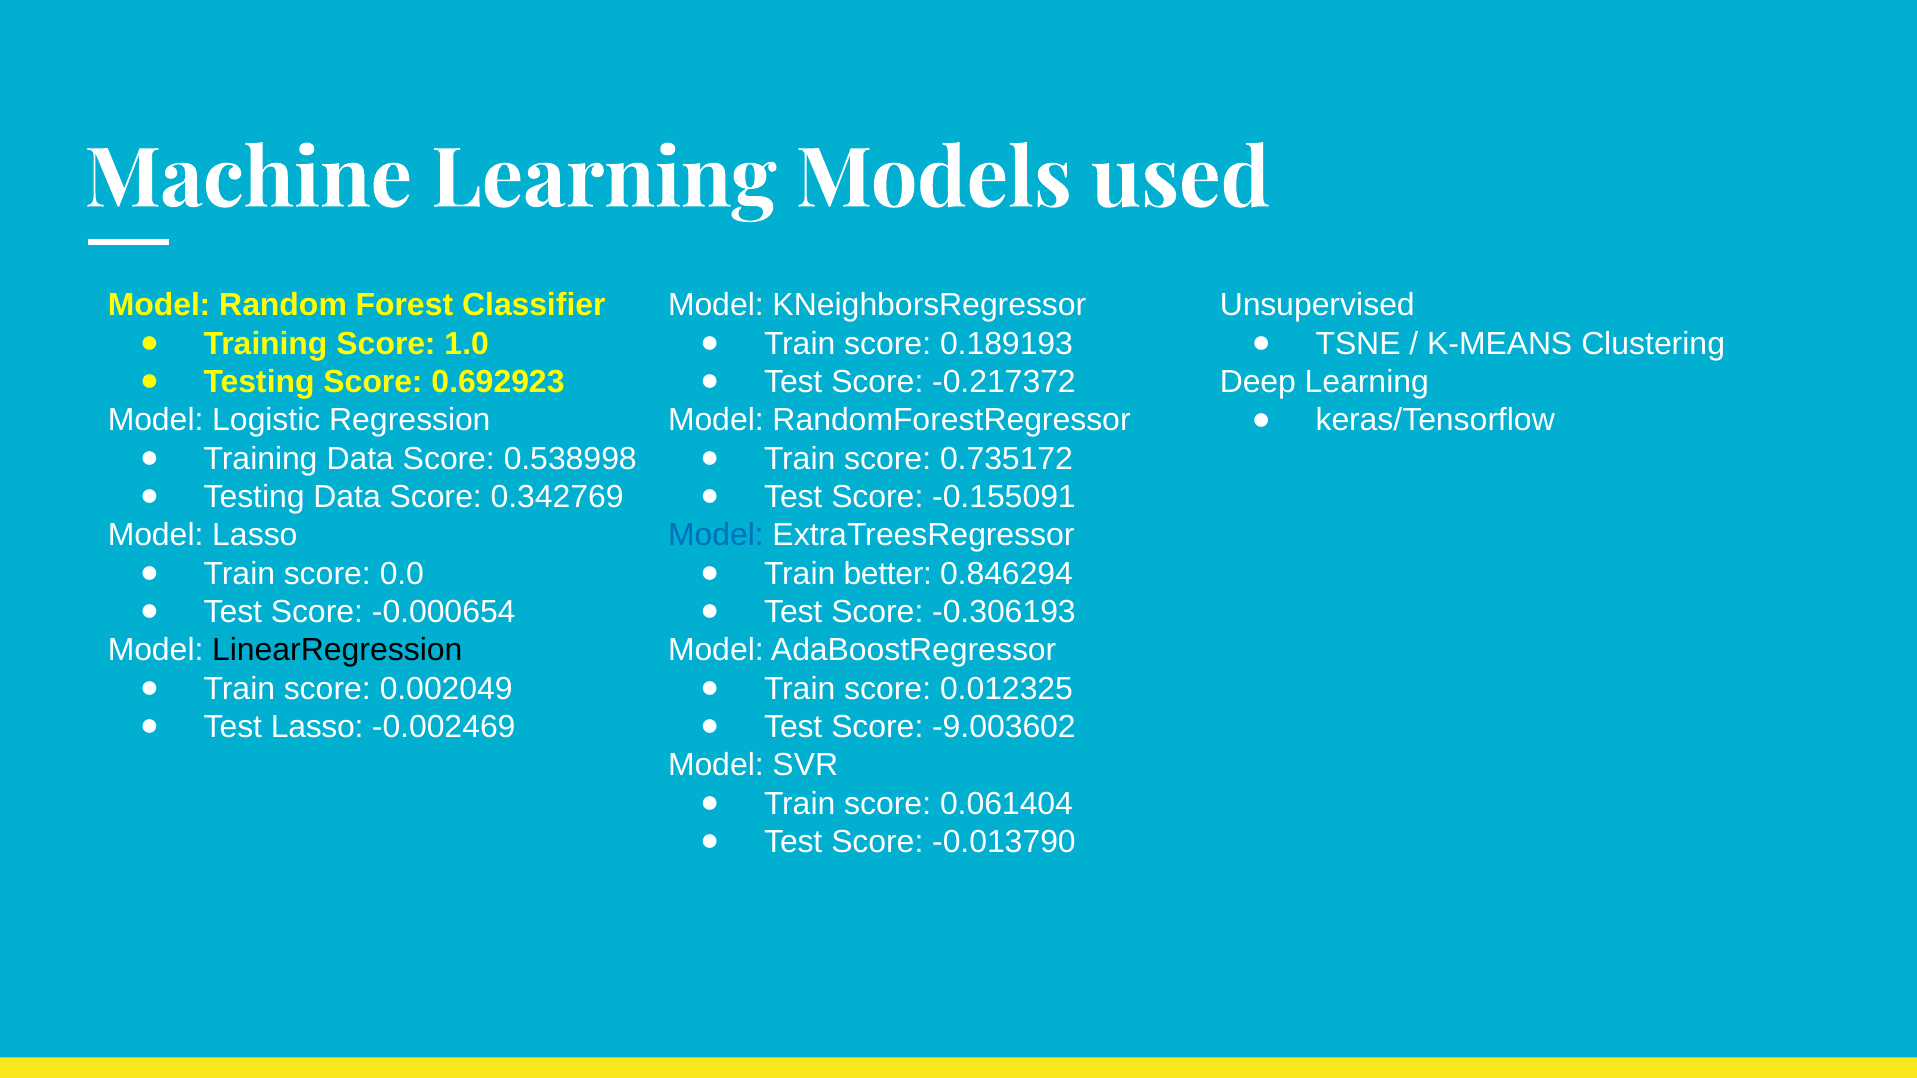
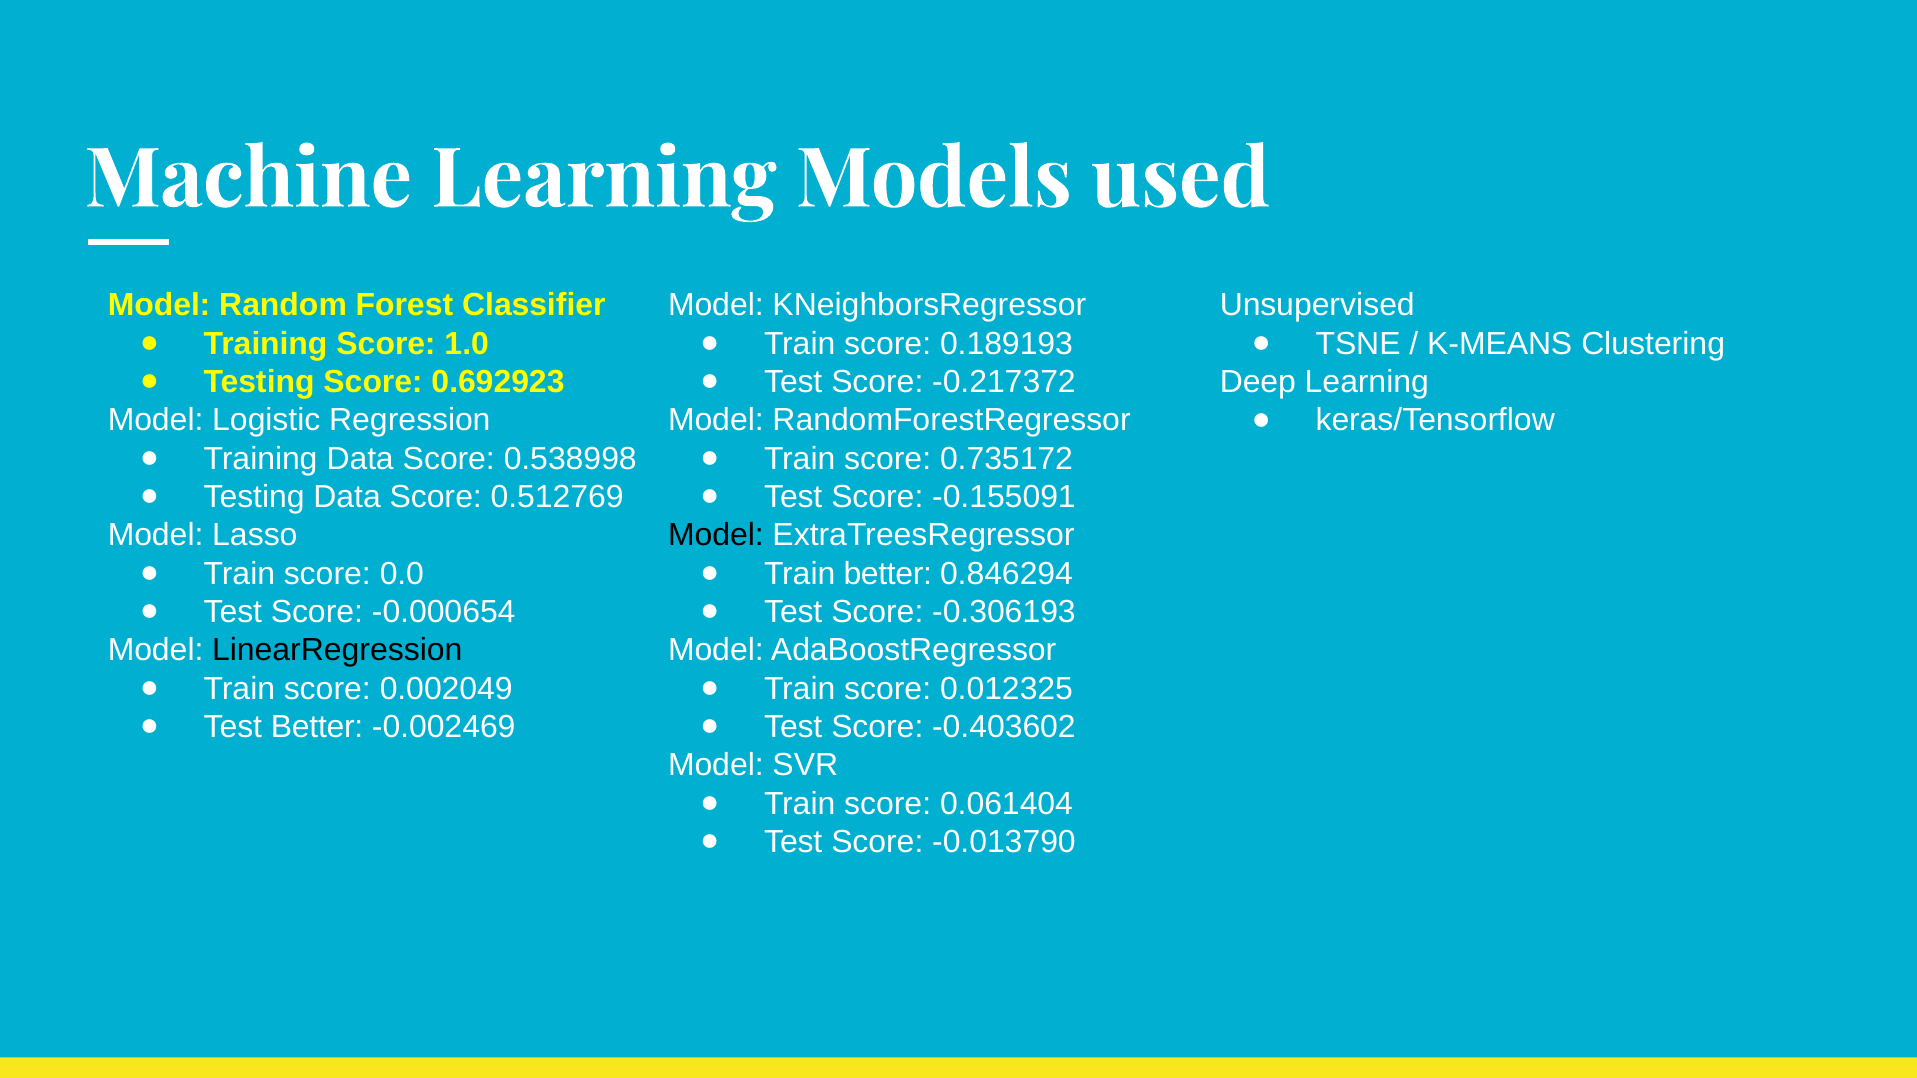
0.342769: 0.342769 -> 0.512769 (557, 497)
Model colour: blue -> black (716, 535)
Test Lasso: Lasso -> Better (317, 727)
-9.003602: -9.003602 -> -0.403602 (1004, 727)
